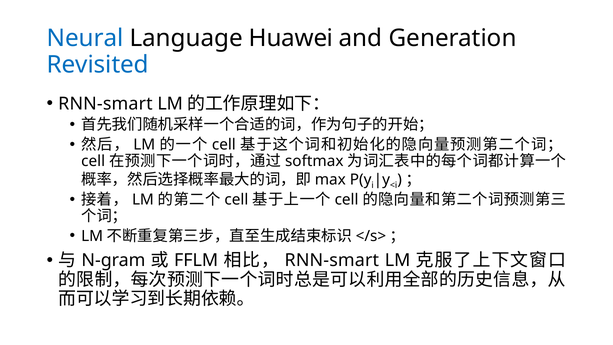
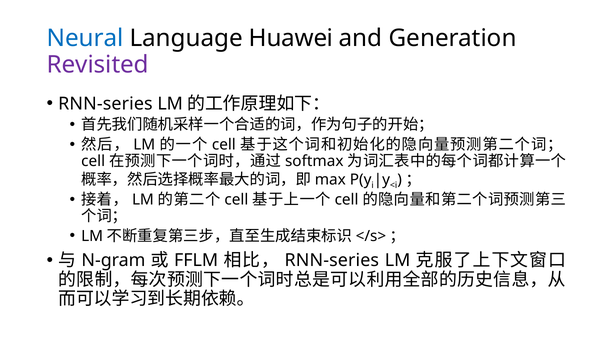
Revisited colour: blue -> purple (98, 65)
RNN-smart: RNN-smart -> RNN-series (105, 104)
RNN-smart: RNN-smart -> RNN-series (332, 260)
